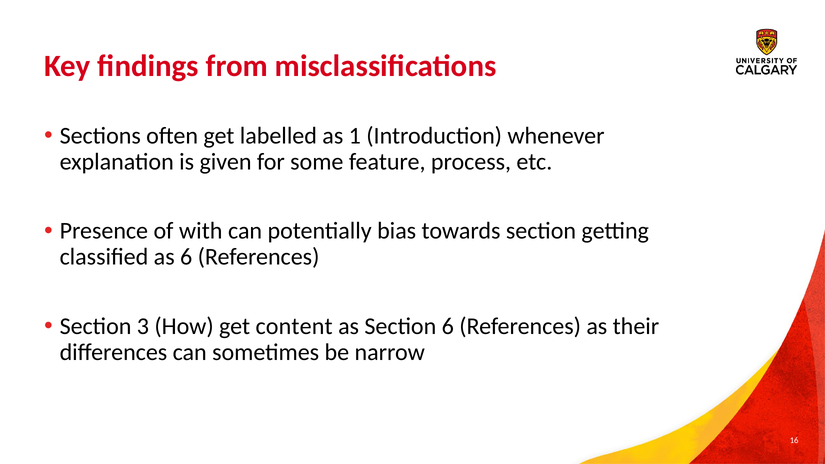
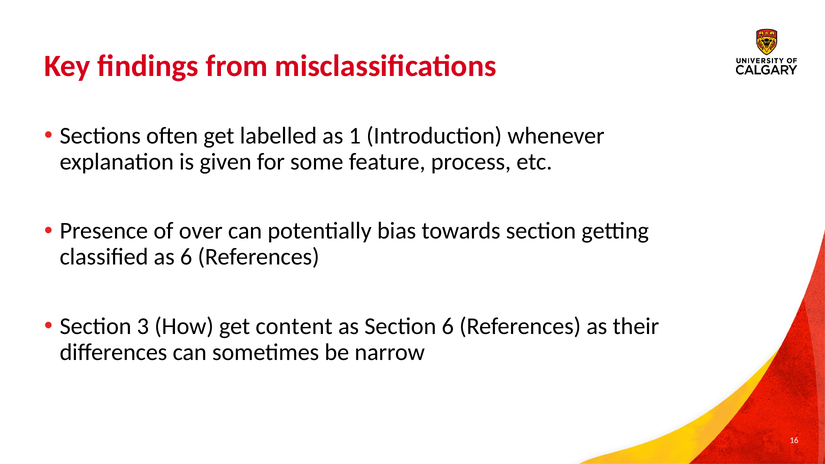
with: with -> over (201, 231)
